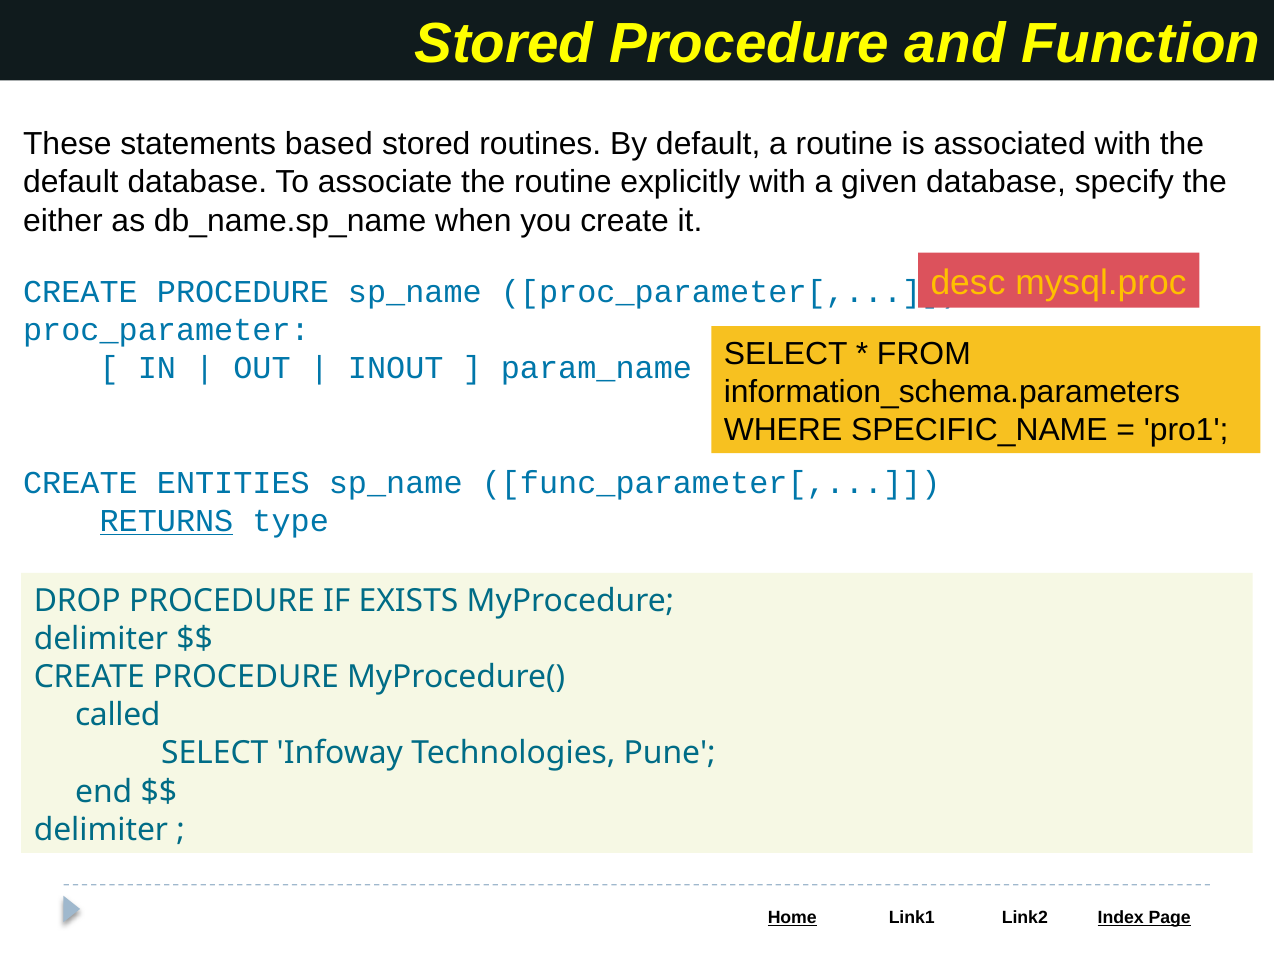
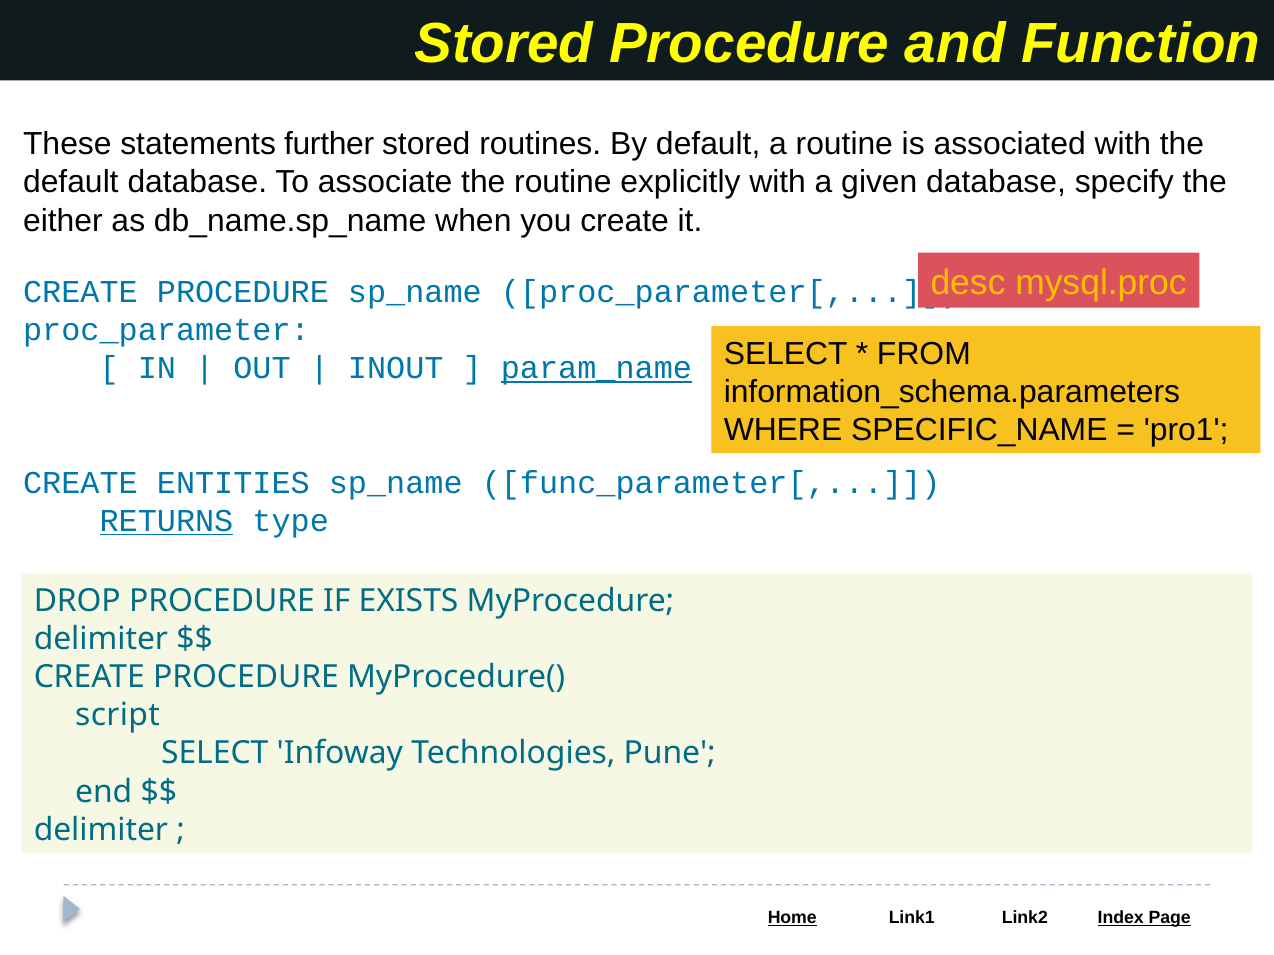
based: based -> further (329, 144)
param_name underline: none -> present (596, 368)
called: called -> script (117, 716)
